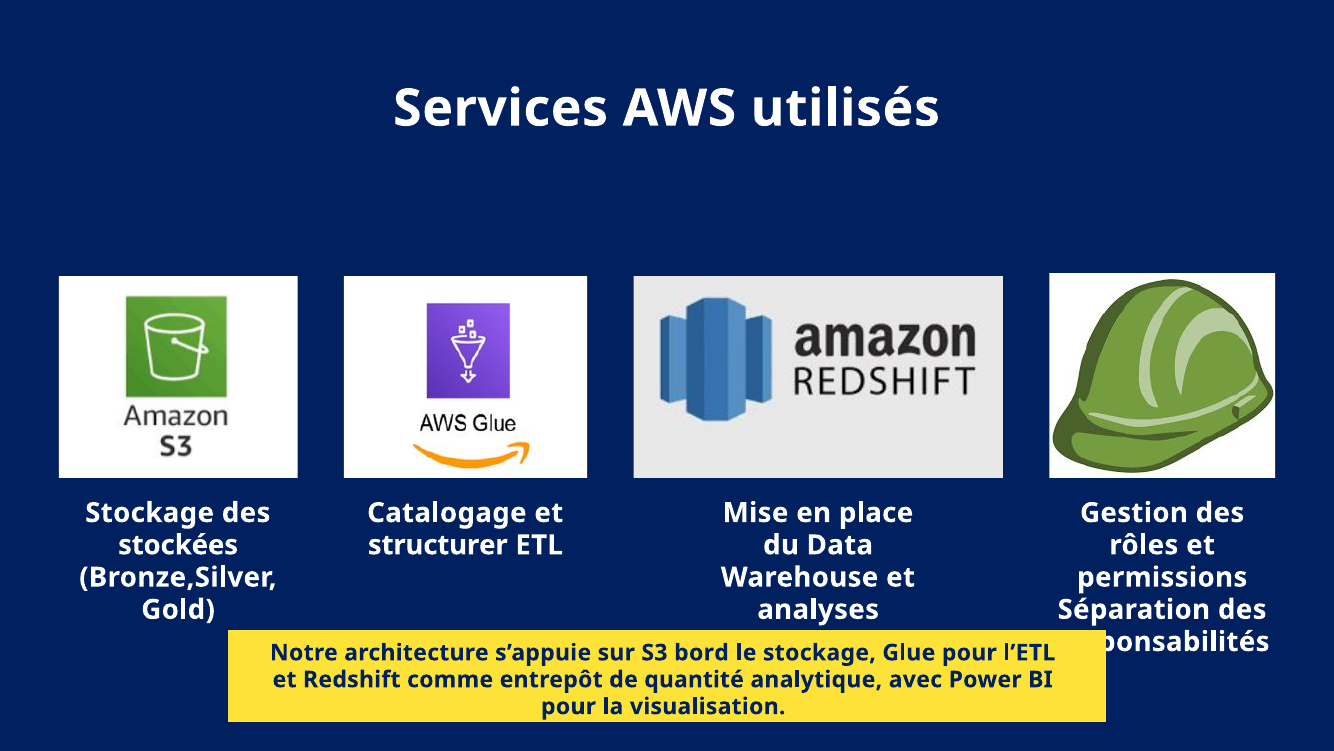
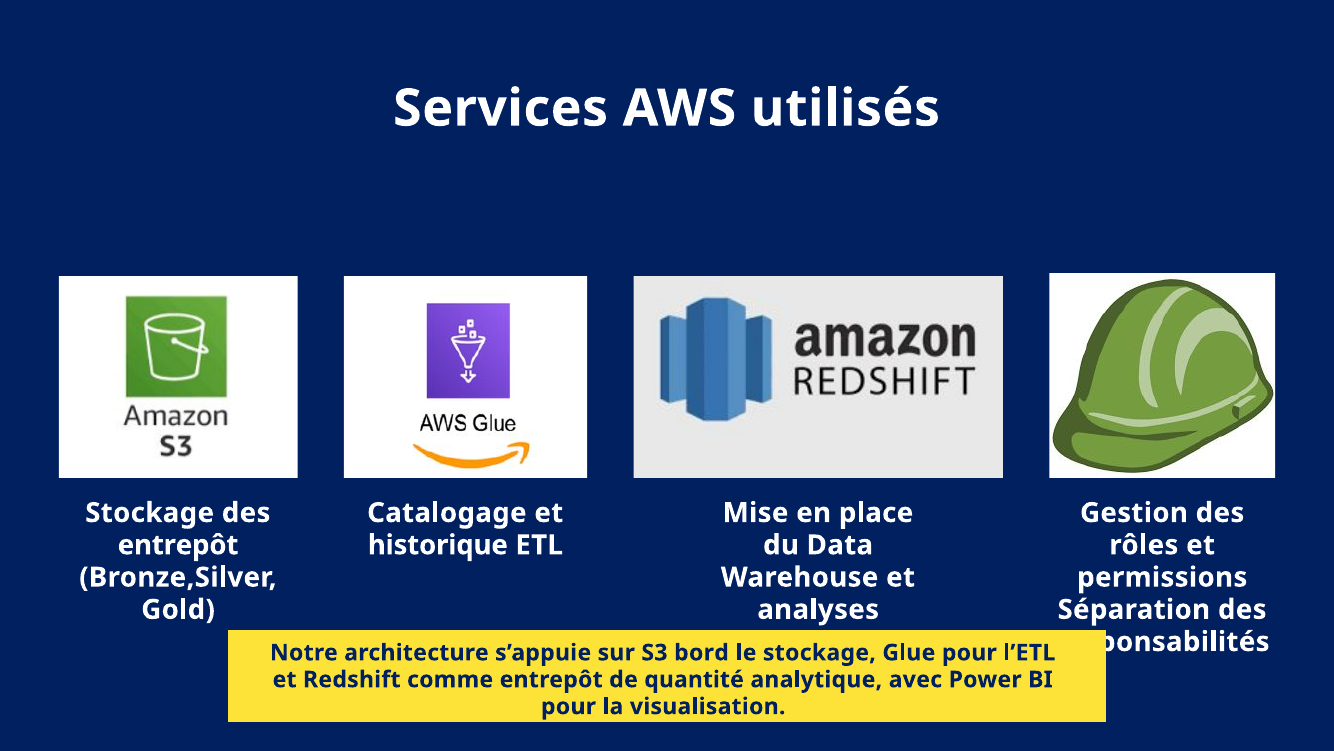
stockées: stockées -> entrepôt (178, 545)
structurer: structurer -> historique (438, 545)
